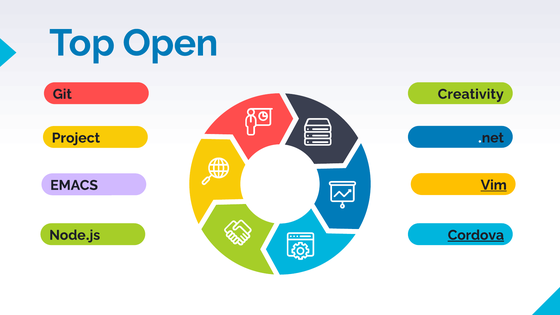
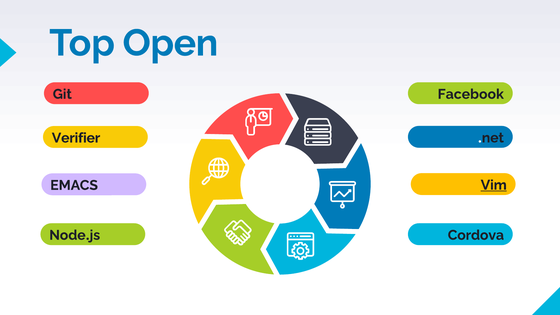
Creativity: Creativity -> Facebook (471, 94)
Project: Project -> Verifier (76, 138)
Cordova underline: present -> none (476, 235)
